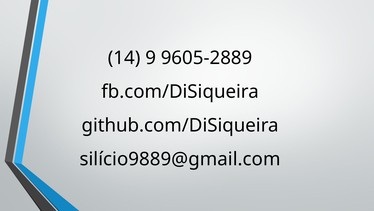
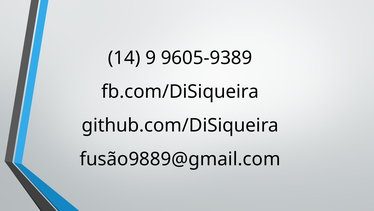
9605-2889: 9605-2889 -> 9605-9389 (207, 58)
silício9889@gmail.com: silício9889@gmail.com -> fusão9889@gmail.com (180, 159)
